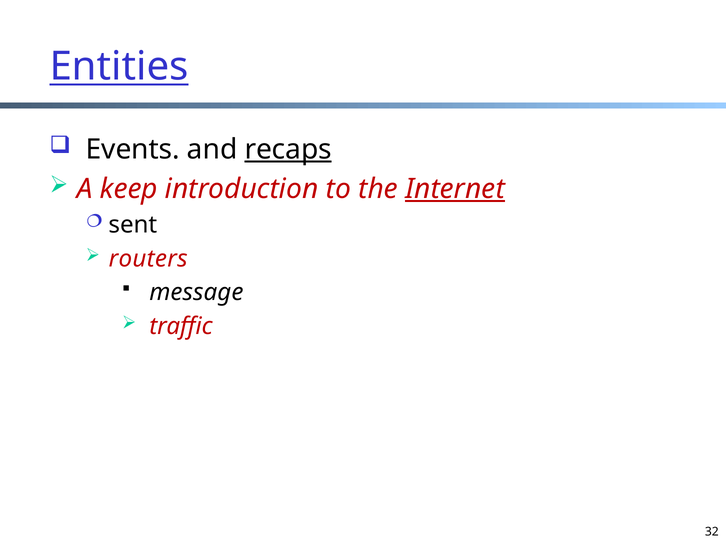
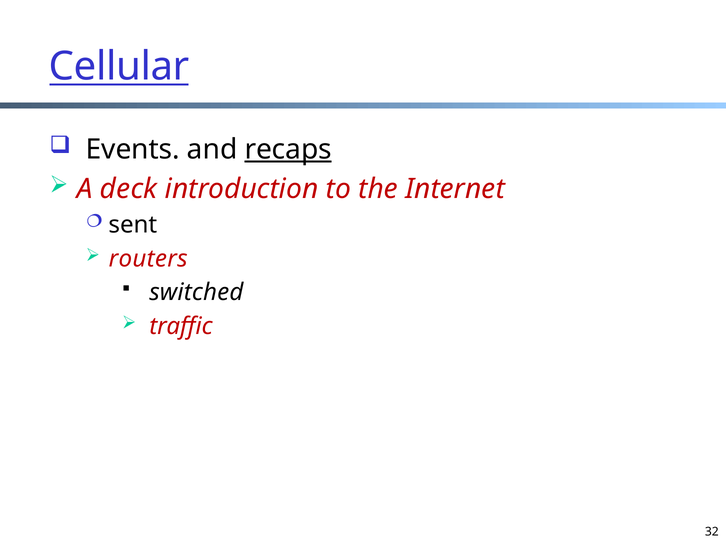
Entities: Entities -> Cellular (119, 66)
keep: keep -> deck (129, 189)
Internet underline: present -> none (455, 189)
message: message -> switched (196, 293)
